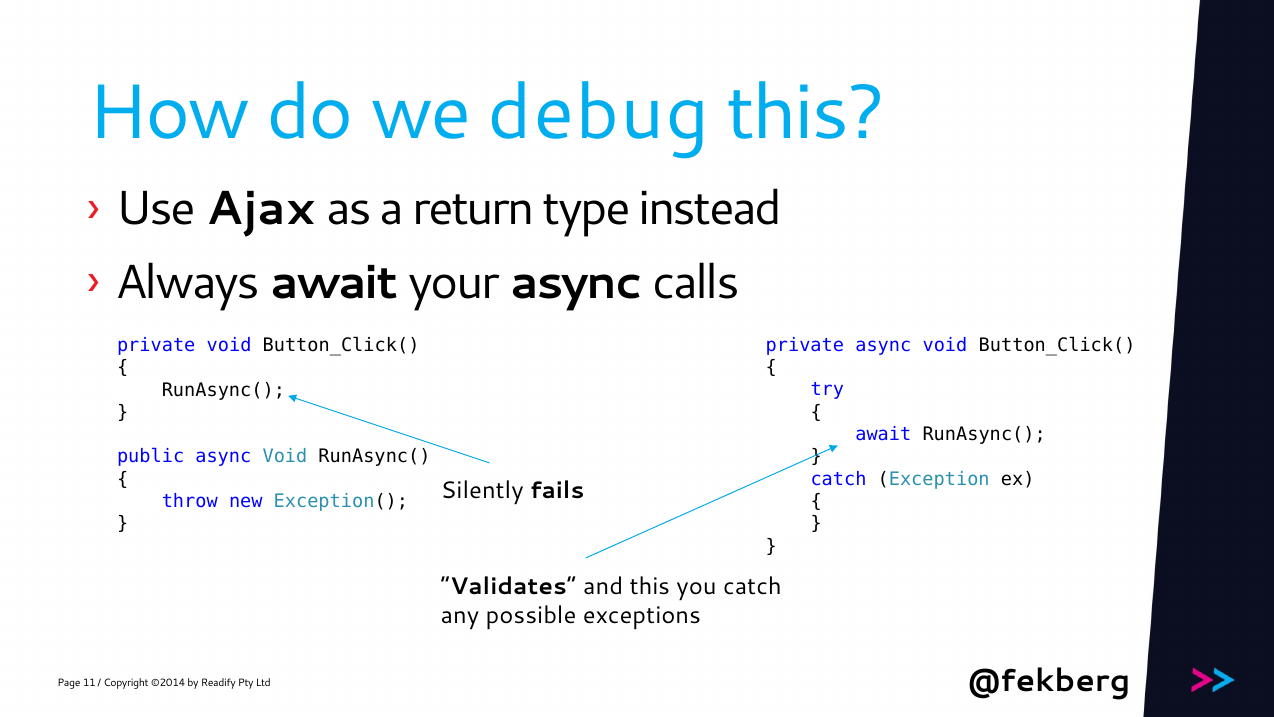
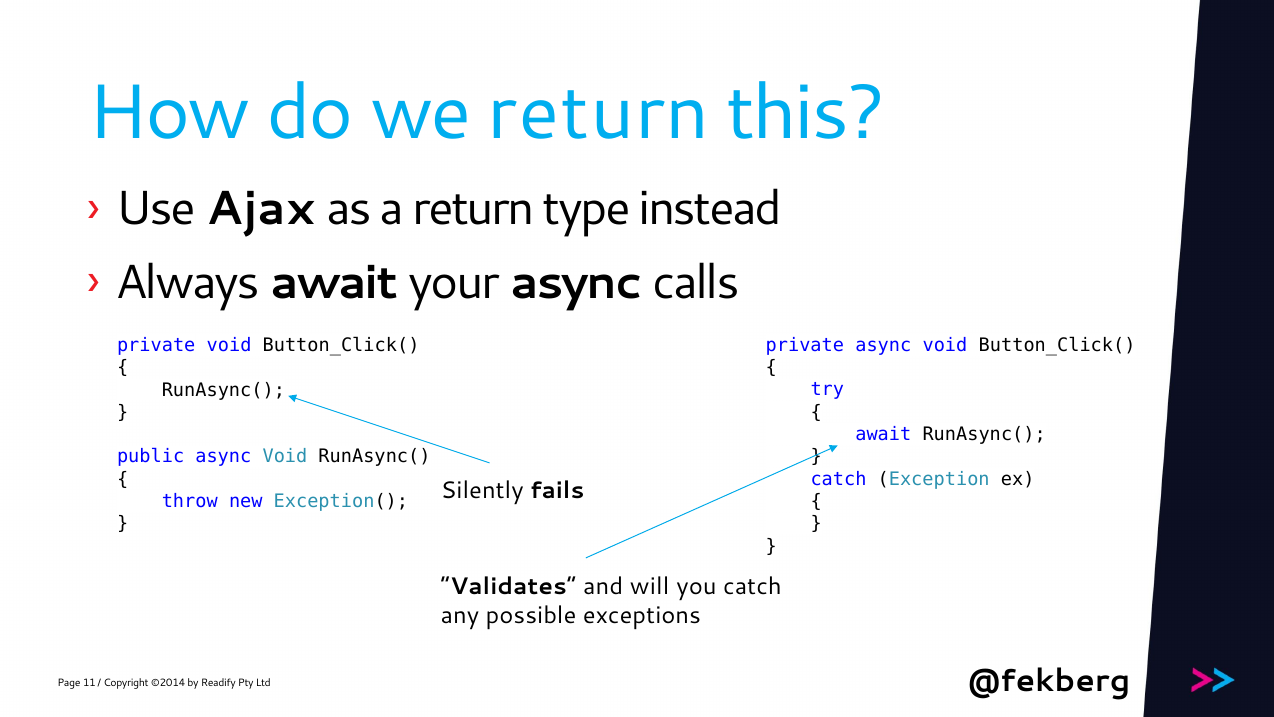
we debug: debug -> return (599, 114)
and this: this -> will (650, 587)
